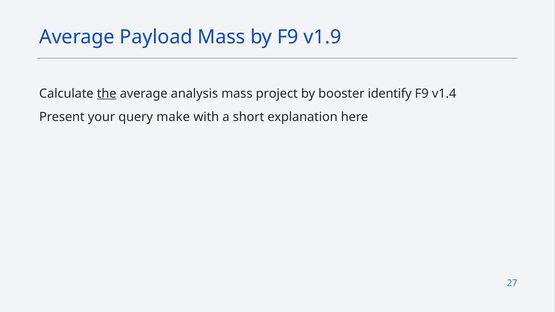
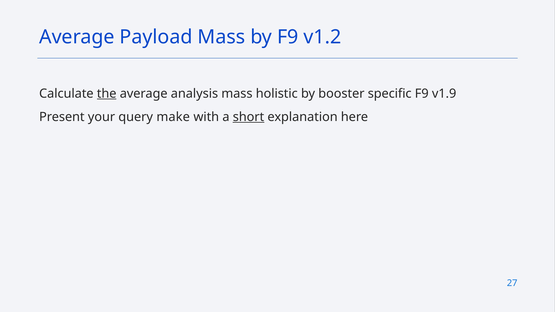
v1.9: v1.9 -> v1.2 (322, 37)
project: project -> holistic (277, 94)
identify: identify -> specific (390, 94)
v1.4: v1.4 -> v1.9 (444, 94)
short underline: none -> present (248, 117)
